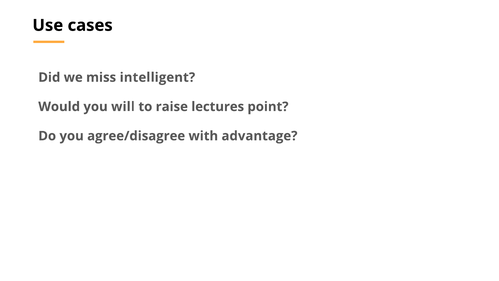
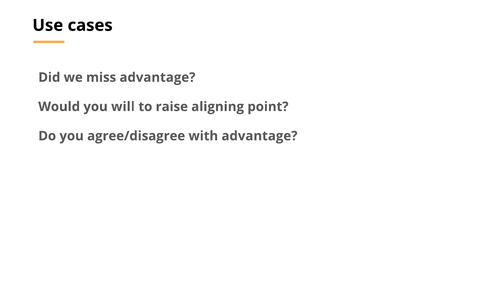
miss intelligent: intelligent -> advantage (157, 77)
lectures: lectures -> aligning (218, 107)
